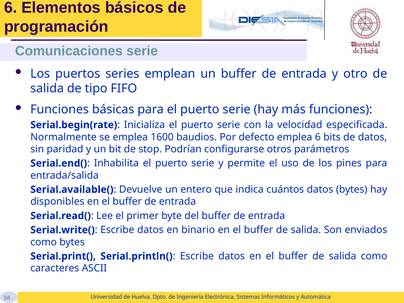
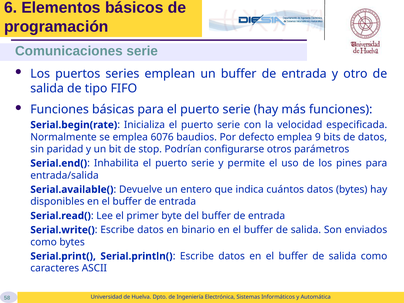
1600: 1600 -> 6076 (162, 137)
emplea 6: 6 -> 9 (318, 137)
